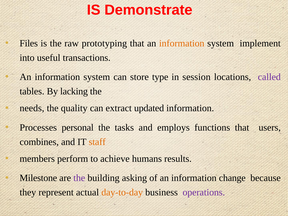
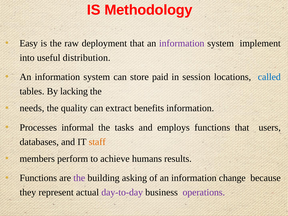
Demonstrate: Demonstrate -> Methodology (149, 10)
Files: Files -> Easy (29, 43)
prototyping: prototyping -> deployment (104, 43)
information colour: orange -> purple (182, 43)
transactions: transactions -> distribution (87, 58)
type: type -> paid (160, 77)
called colour: purple -> blue (269, 77)
updated: updated -> benefits (149, 108)
personal: personal -> informal (78, 127)
combines: combines -> databases (39, 142)
Milestone: Milestone -> Functions (38, 178)
day-to-day colour: orange -> purple (122, 192)
